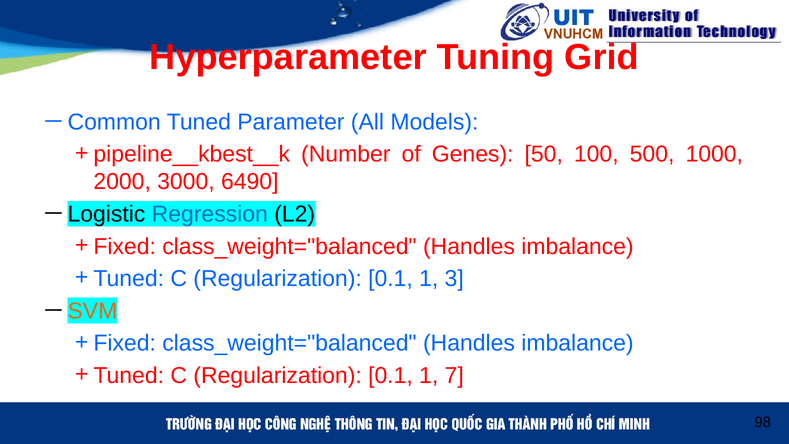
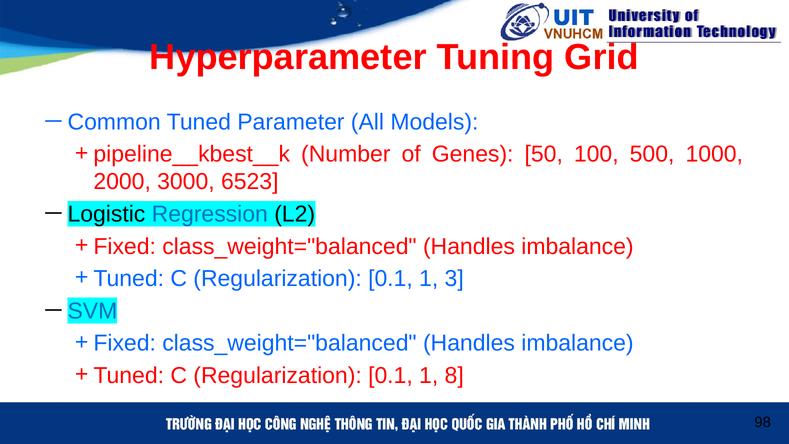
6490: 6490 -> 6523 (250, 182)
SVM colour: orange -> blue (92, 311)
7: 7 -> 8 (454, 375)
